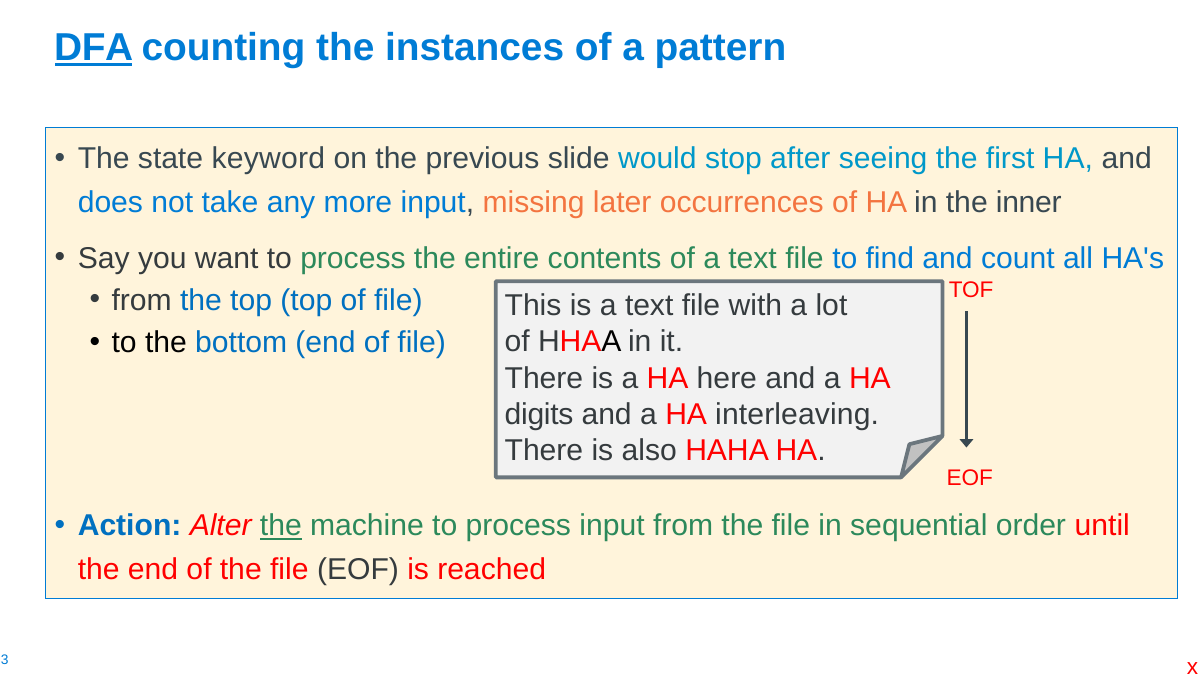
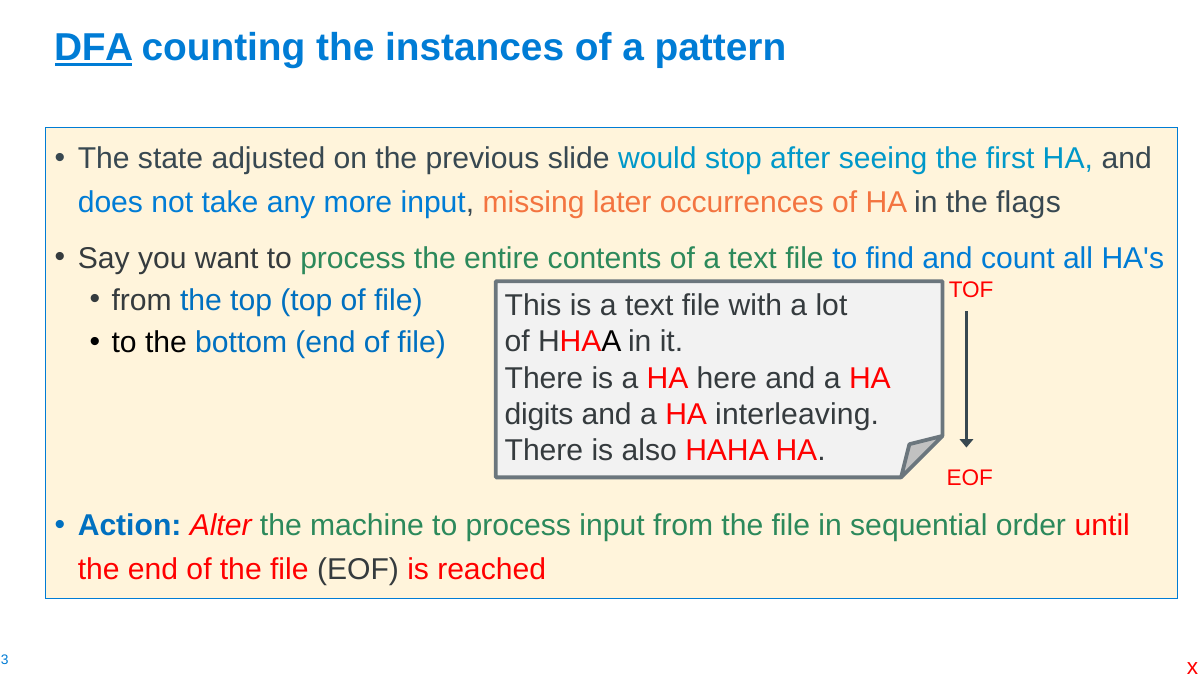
keyword: keyword -> adjusted (268, 159)
inner: inner -> flags (1028, 202)
the underline: present -> none (281, 526)
